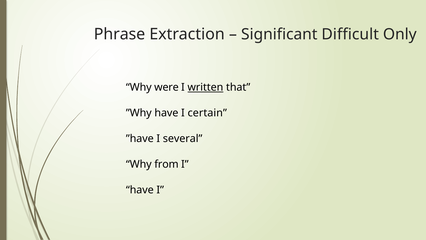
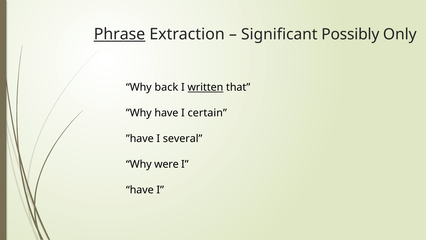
Phrase underline: none -> present (120, 34)
Difficult: Difficult -> Possibly (350, 34)
were: were -> back (166, 87)
from: from -> were (166, 164)
